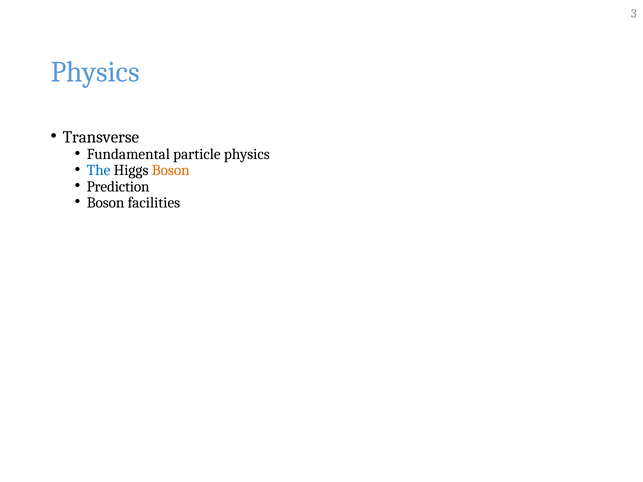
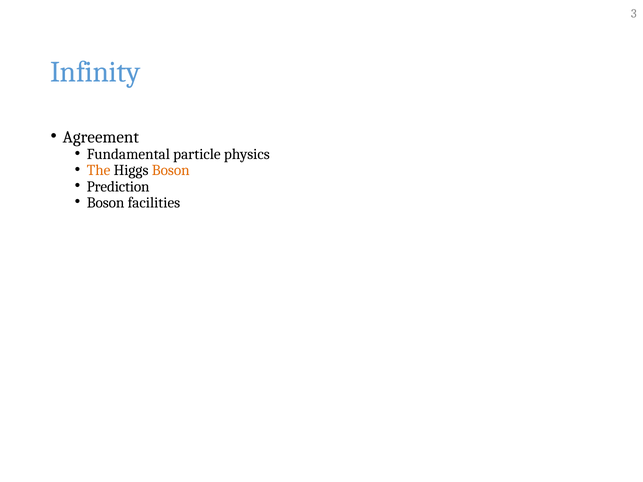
Physics: Physics -> Infinity (95, 72)
Transverse: Transverse -> Agreement (101, 137)
The colour: blue -> orange (99, 170)
